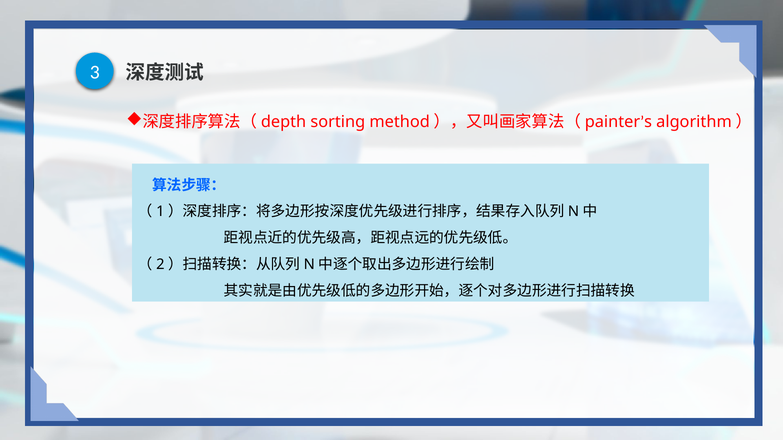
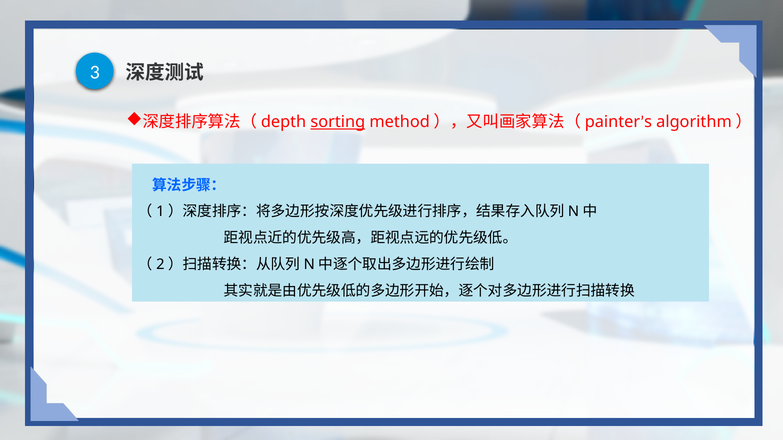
sorting underline: none -> present (338, 122)
